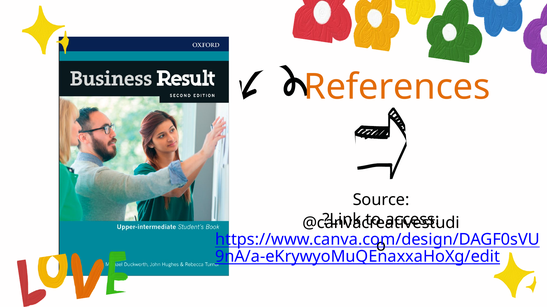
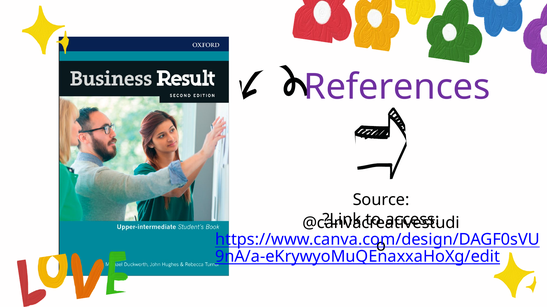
References colour: orange -> purple (397, 87)
